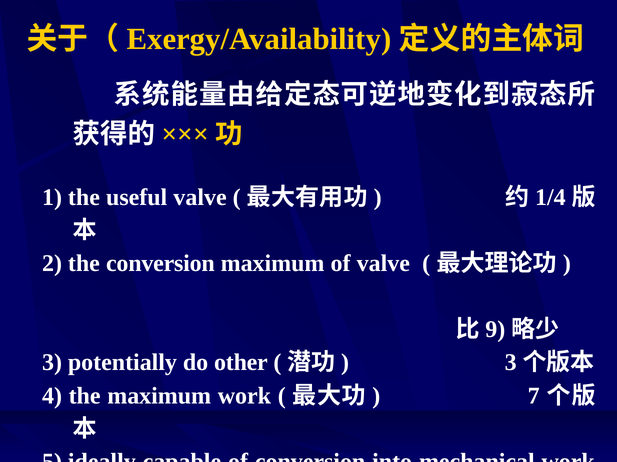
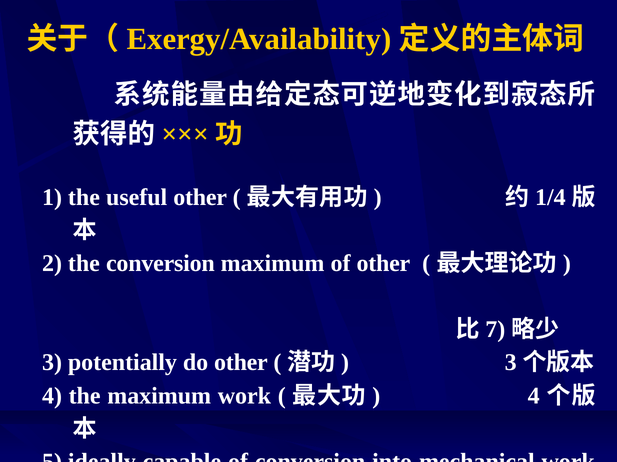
useful valve: valve -> other (200, 198)
of valve: valve -> other (383, 264)
9: 9 -> 7 (495, 330)
7: 7 -> 4 (534, 396)
